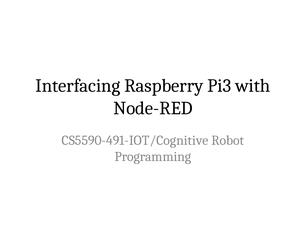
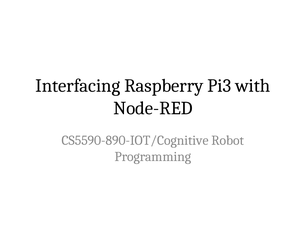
CS5590-491-IOT/Cognitive: CS5590-491-IOT/Cognitive -> CS5590-890-IOT/Cognitive (135, 141)
